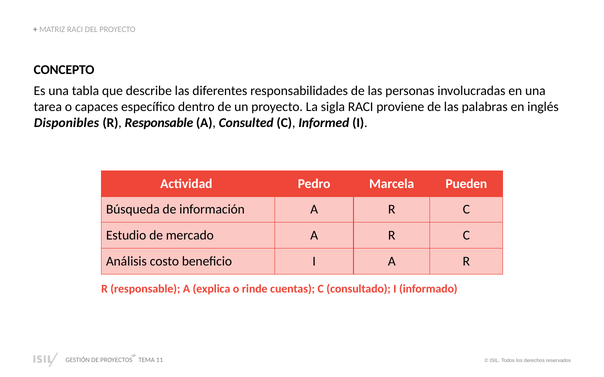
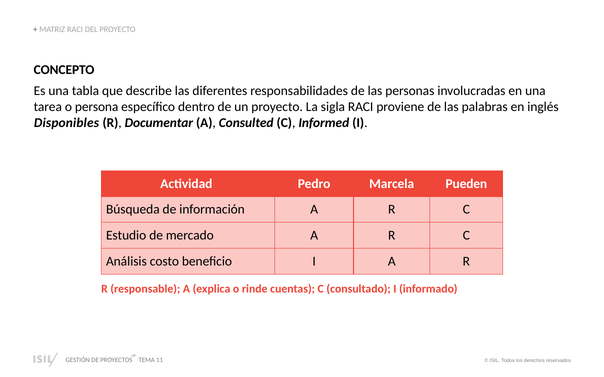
capaces: capaces -> persona (97, 107)
Responsable: Responsable -> Documentar (159, 123)
